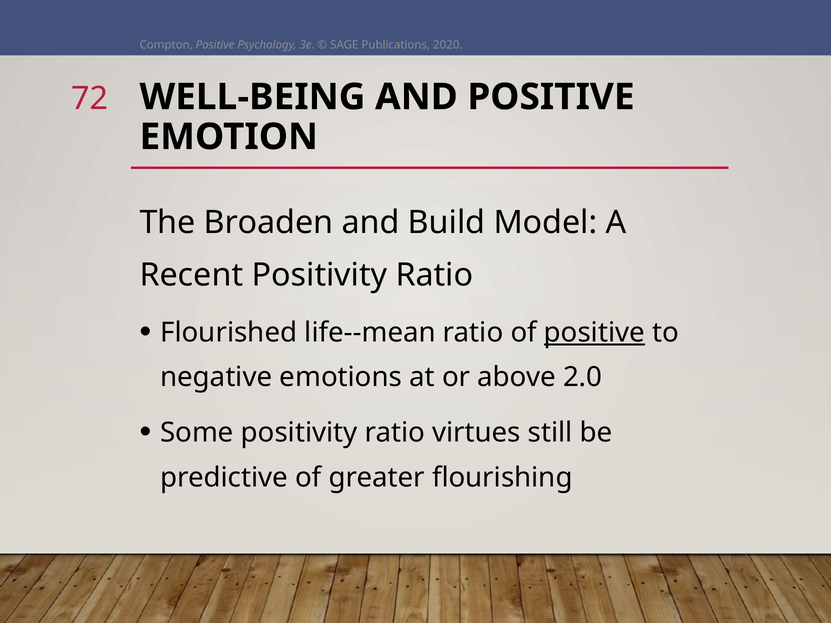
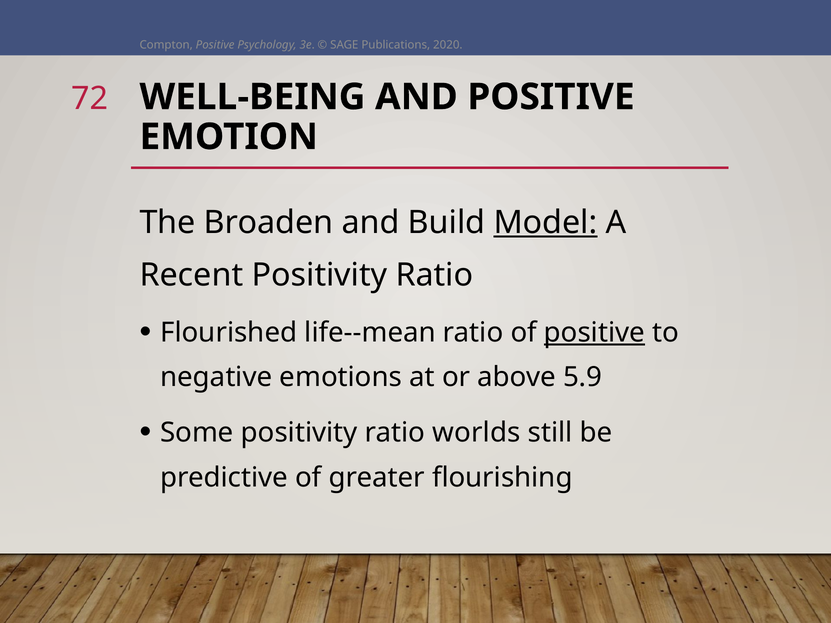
Model underline: none -> present (545, 223)
2.0: 2.0 -> 5.9 (583, 377)
virtues: virtues -> worlds (476, 433)
